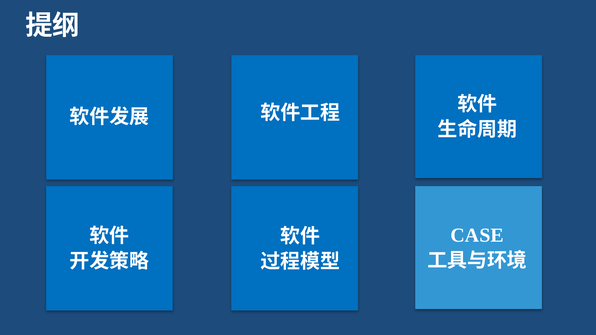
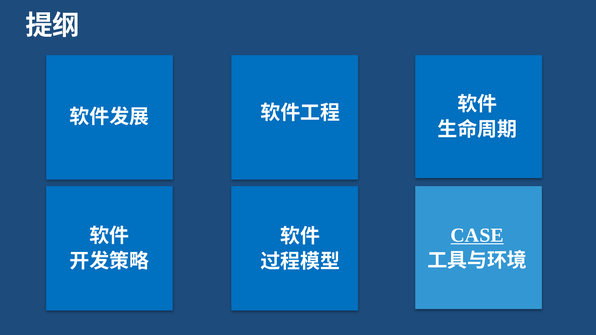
CASE underline: none -> present (477, 235)
